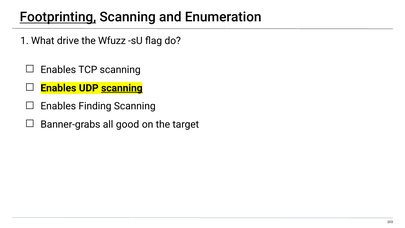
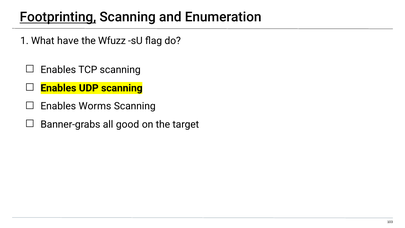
drive: drive -> have (68, 41)
scanning underline: present -> none (122, 88)
Finding: Finding -> Worms (95, 106)
